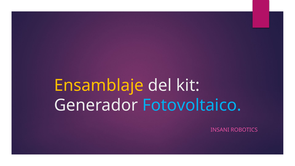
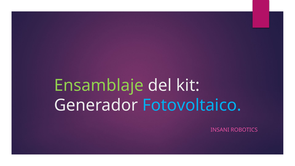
Ensamblaje colour: yellow -> light green (99, 85)
